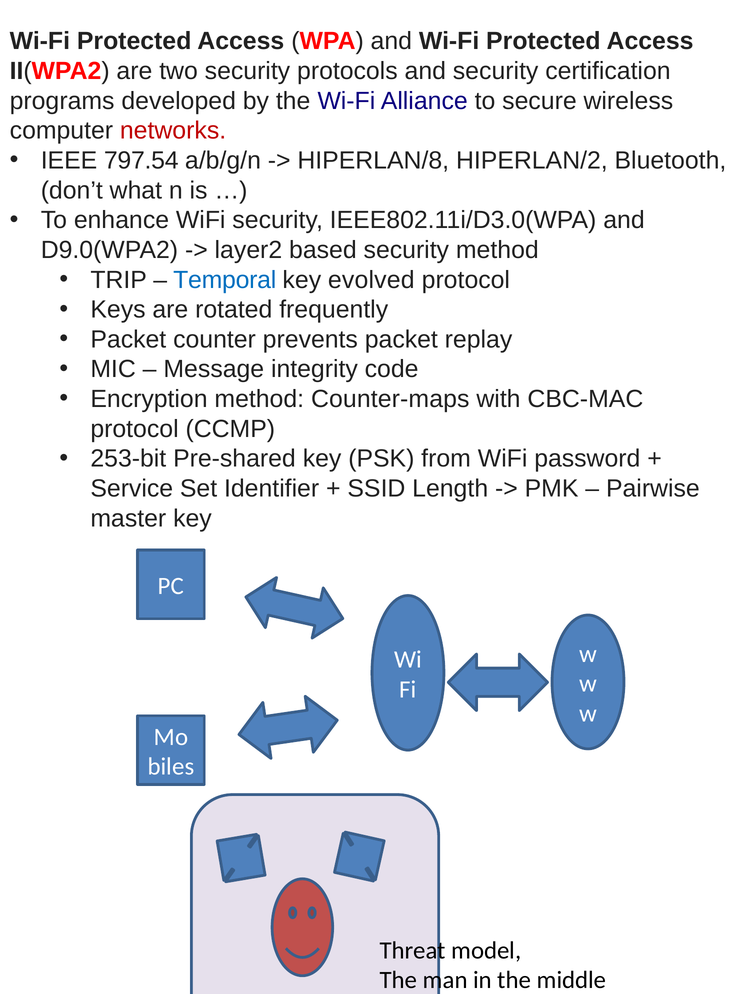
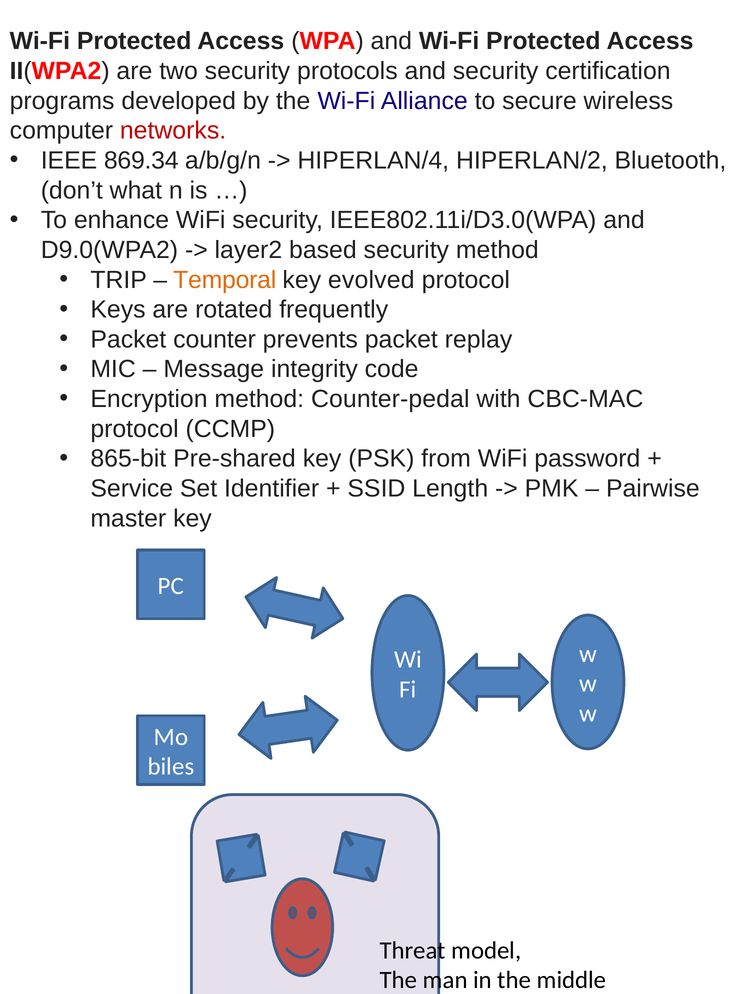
797.54: 797.54 -> 869.34 (141, 160)
HIPERLAN/8: HIPERLAN/8 -> HIPERLAN/4 (373, 160)
Temporal colour: blue -> orange (225, 280)
Counter-maps: Counter-maps -> Counter-pedal (390, 399)
253-bit: 253-bit -> 865-bit (128, 458)
